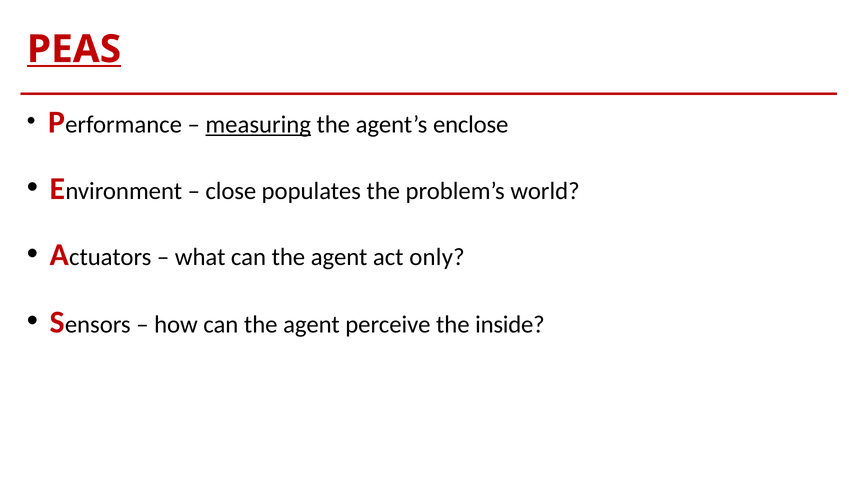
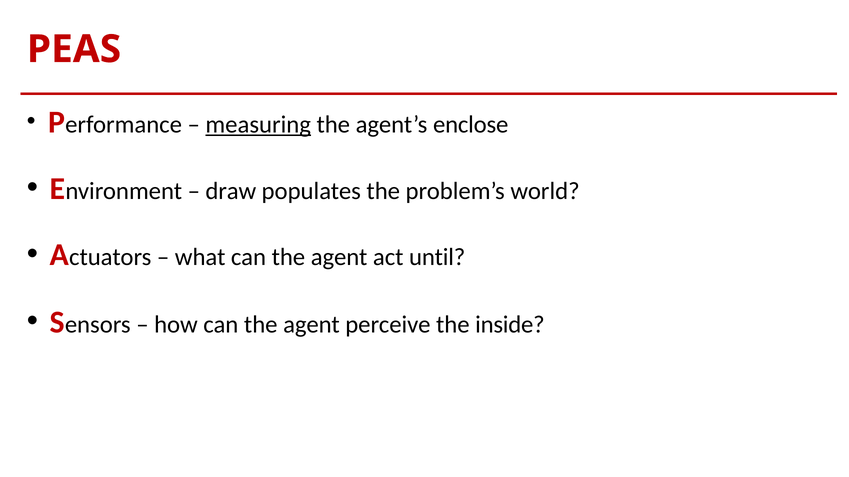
PEAS underline: present -> none (74, 49)
close: close -> draw (231, 191)
only: only -> until (437, 258)
